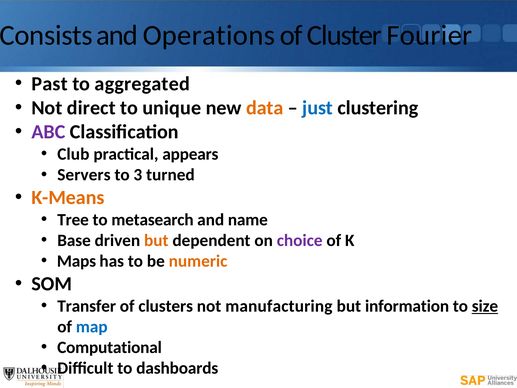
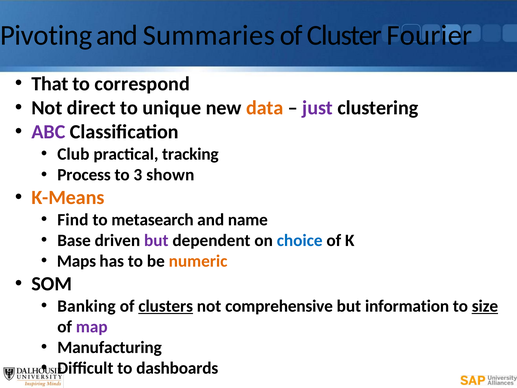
Consists: Consists -> Pivoting (46, 35)
Operations: Operations -> Summaries (209, 35)
Past: Past -> That (50, 84)
aggregated: aggregated -> correspond (142, 84)
just colour: blue -> purple (318, 108)
appears: appears -> tracking (190, 154)
Servers: Servers -> Process (84, 175)
turned: turned -> shown (170, 175)
Tree: Tree -> Find (73, 220)
but colour: orange -> purple (156, 240)
choice colour: purple -> blue (300, 240)
Transfer: Transfer -> Banking (86, 306)
clusters underline: none -> present (166, 306)
manufacturing: manufacturing -> comprehensive (279, 306)
map colour: blue -> purple (92, 327)
Computational: Computational -> Manufacturing (110, 347)
